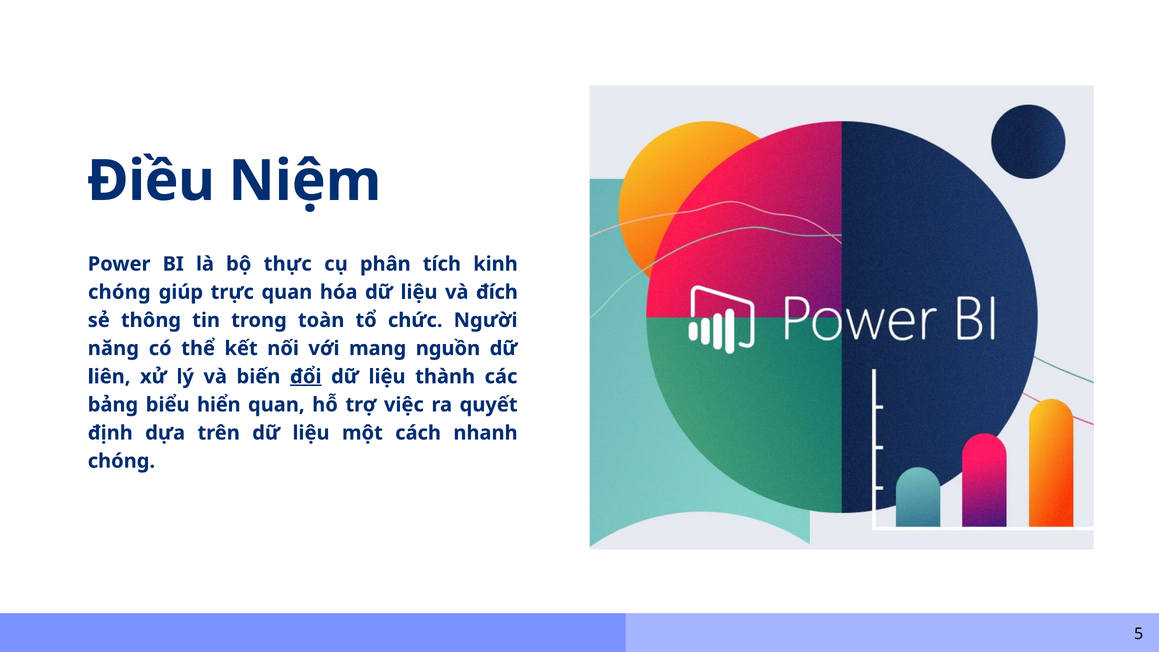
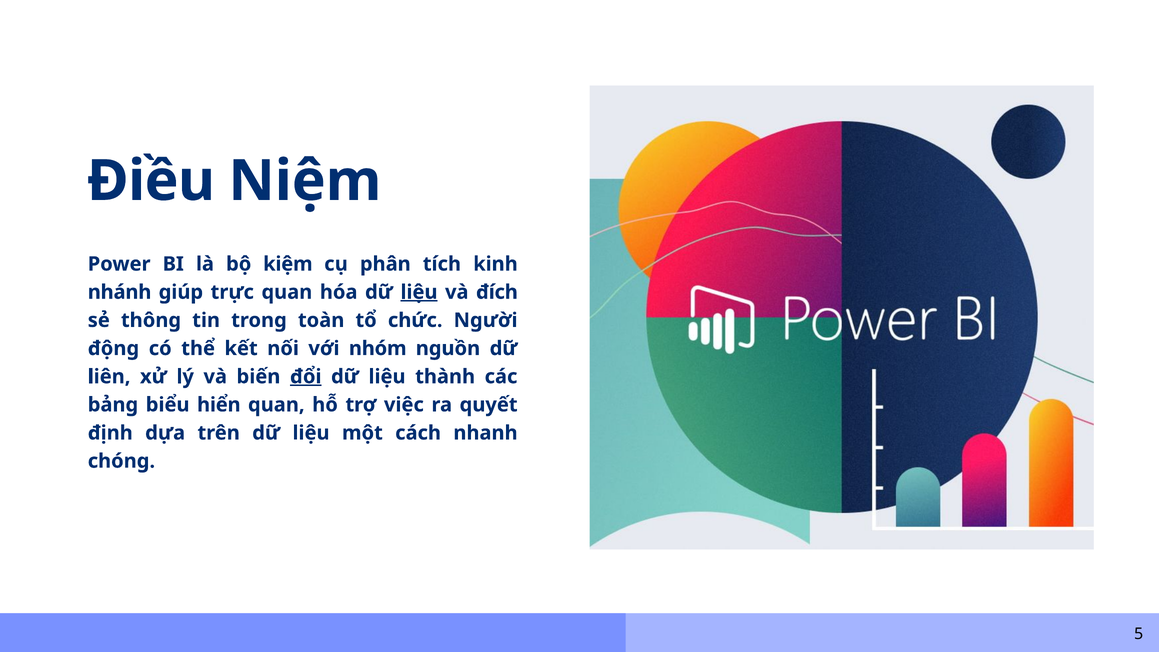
thực: thực -> kiệm (288, 264)
chóng: chóng -> nhánh (120, 292)
liệu underline: none -> present (419, 292)
năng: năng -> động (113, 348)
mang: mang -> nhóm (378, 348)
